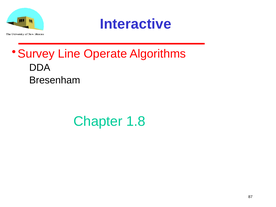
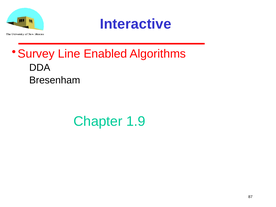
Operate: Operate -> Enabled (105, 54)
1.8: 1.8 -> 1.9 (136, 121)
